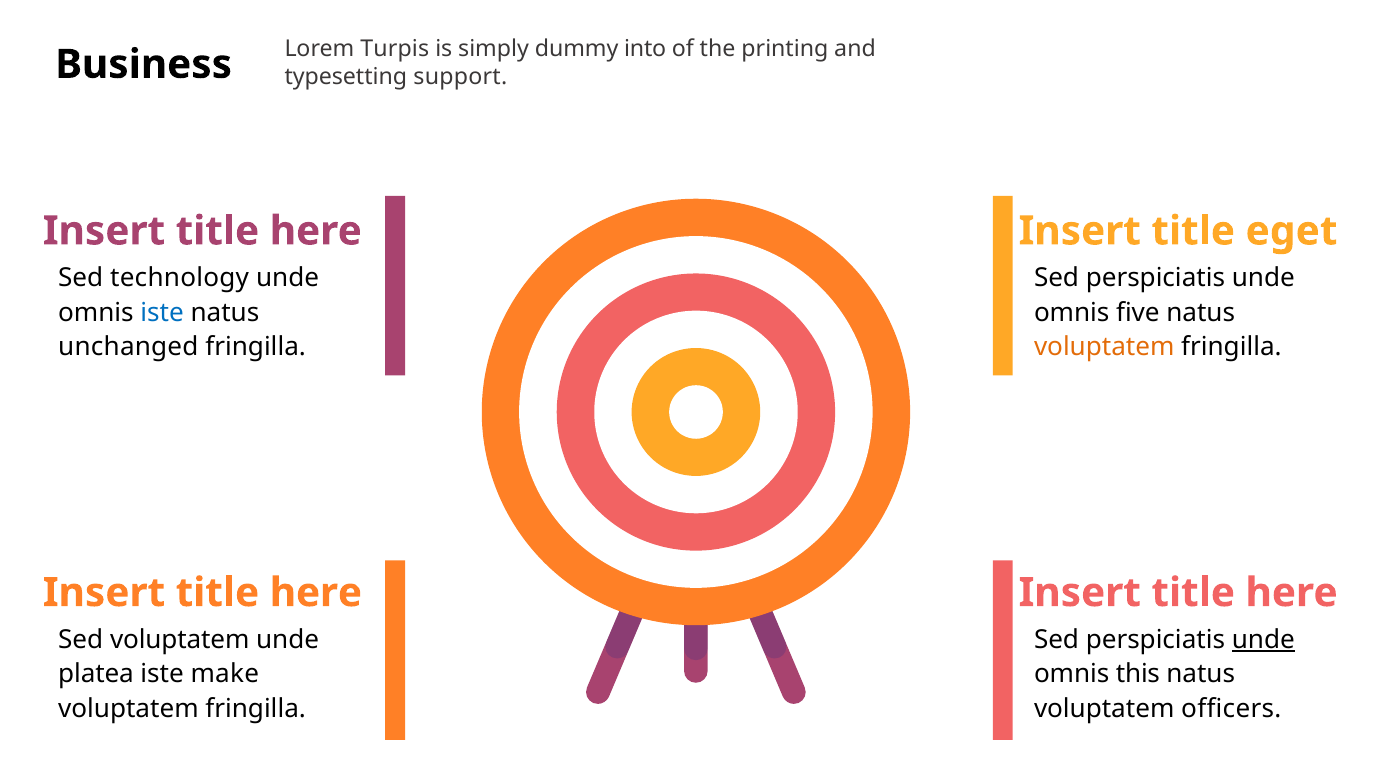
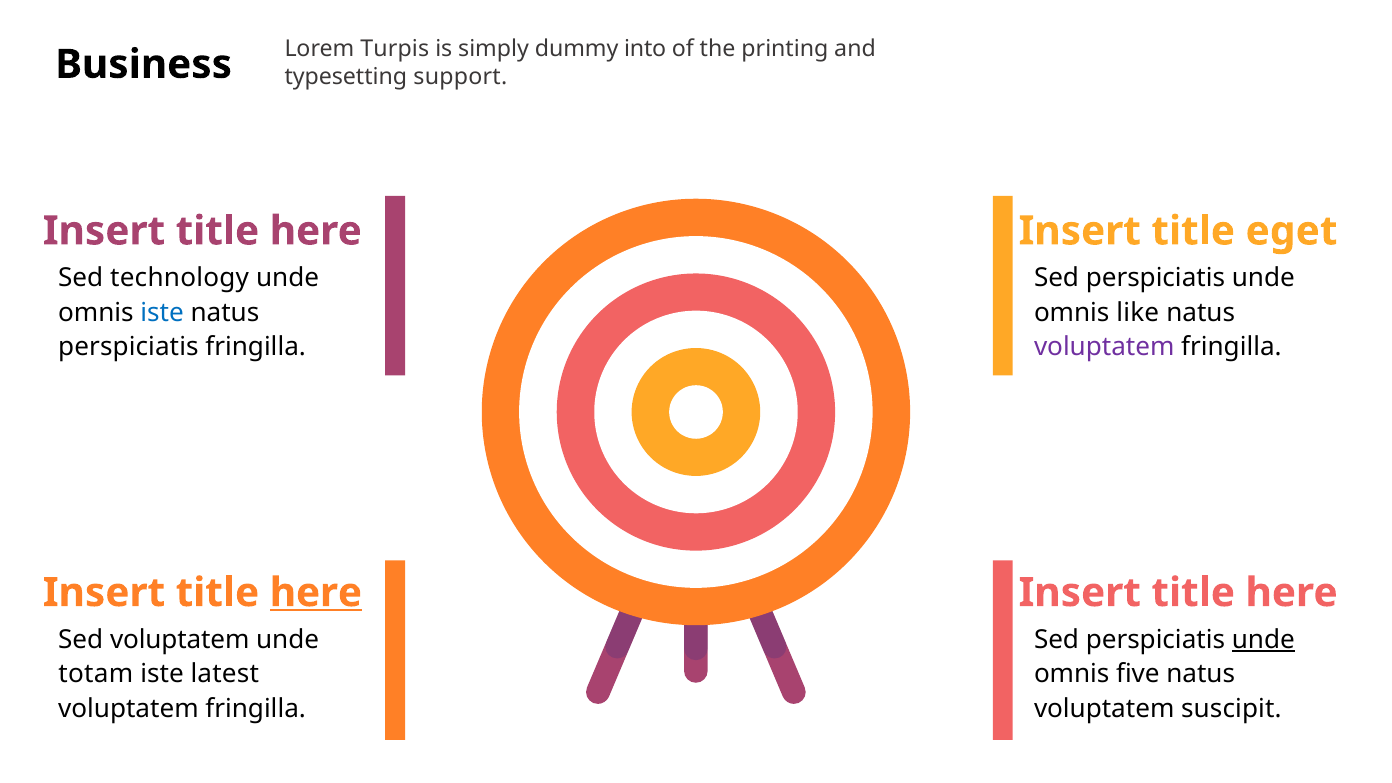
five: five -> like (1138, 313)
unchanged: unchanged -> perspiciatis (128, 347)
voluptatem colour: orange -> purple (1104, 347)
here underline: none -> present (316, 593)
platea: platea -> totam (96, 674)
make: make -> latest (225, 674)
this: this -> five (1138, 674)
officers: officers -> suscipit (1231, 709)
